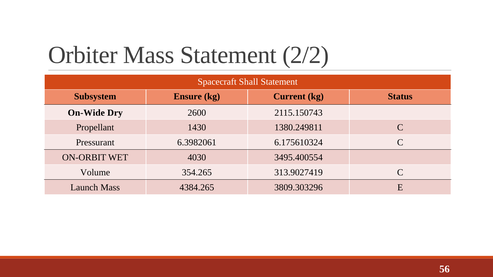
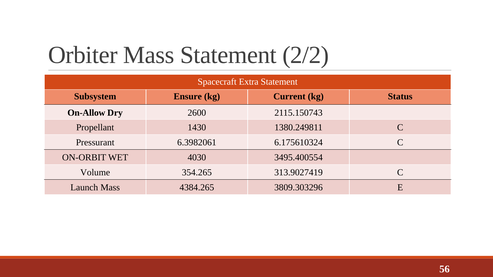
Shall: Shall -> Extra (249, 82)
On-Wide: On-Wide -> On-Allow (86, 113)
